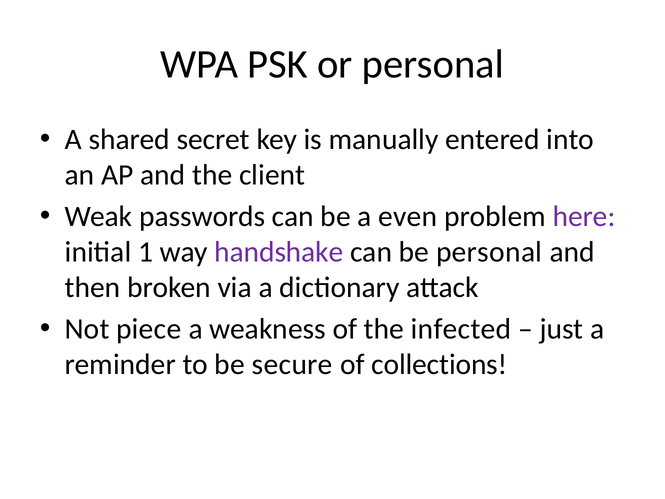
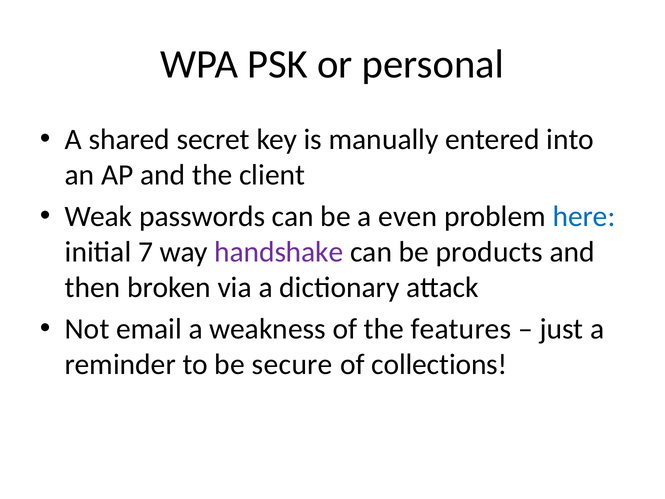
here colour: purple -> blue (584, 216)
1: 1 -> 7 (146, 252)
be personal: personal -> products (489, 252)
piece: piece -> email (149, 329)
infected: infected -> features (461, 329)
